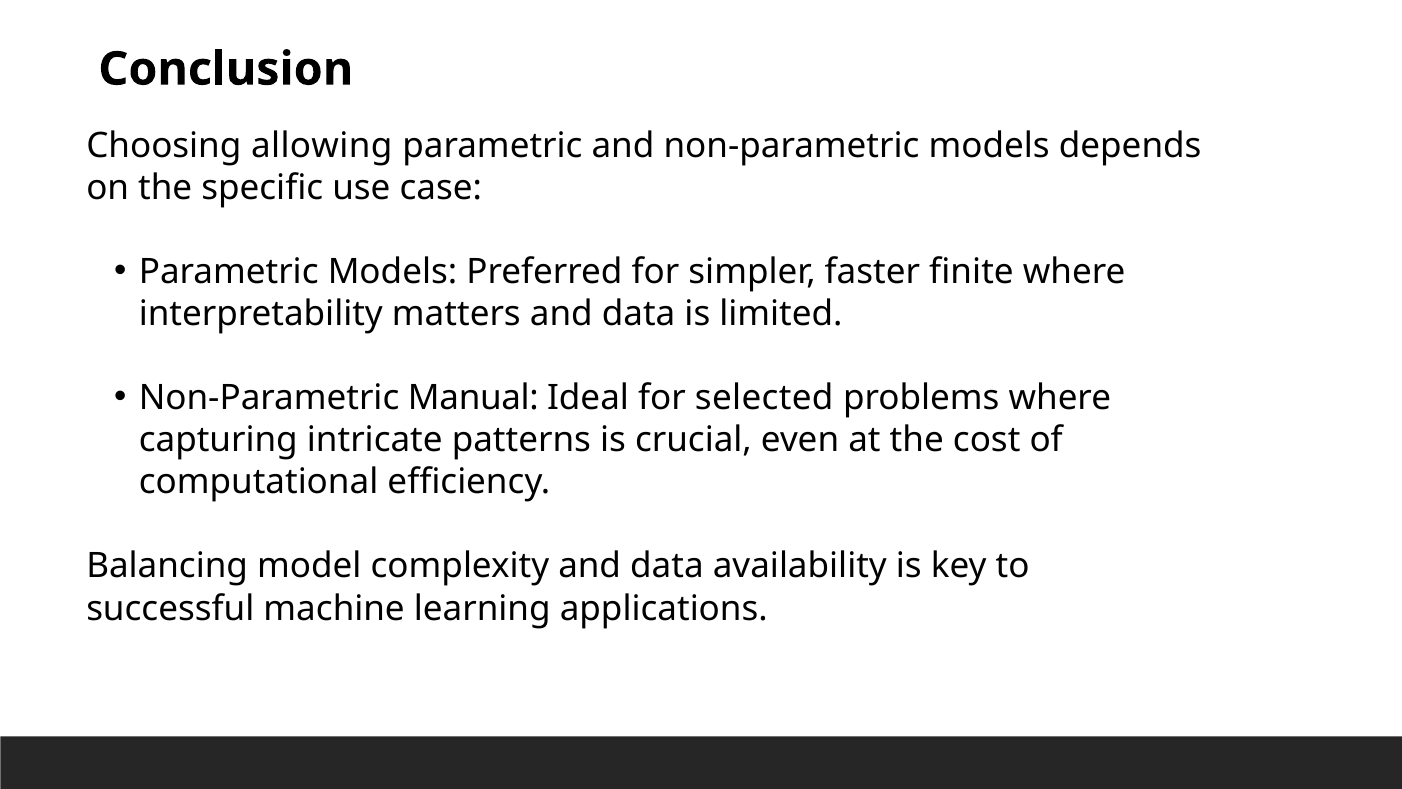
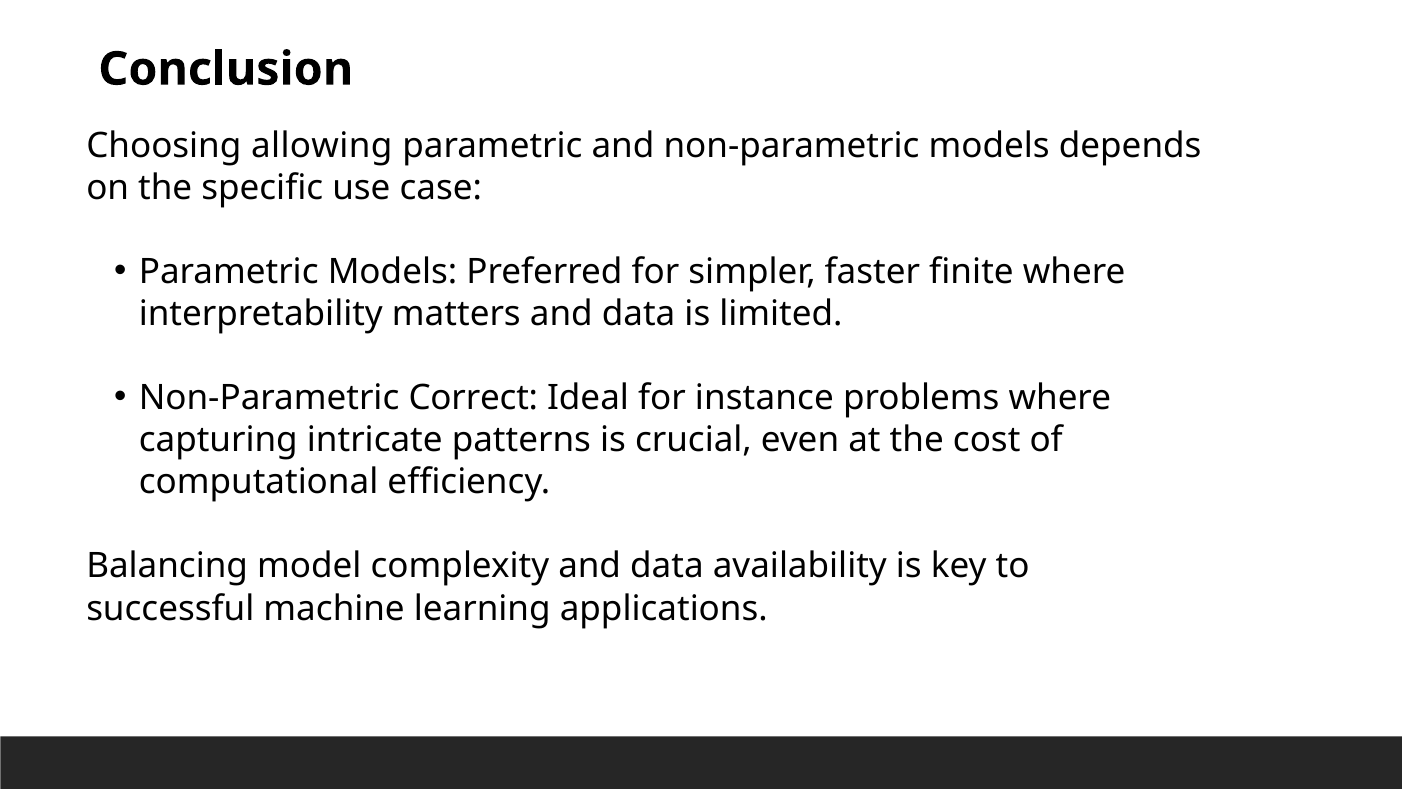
Manual: Manual -> Correct (473, 398)
selected: selected -> instance (764, 398)
